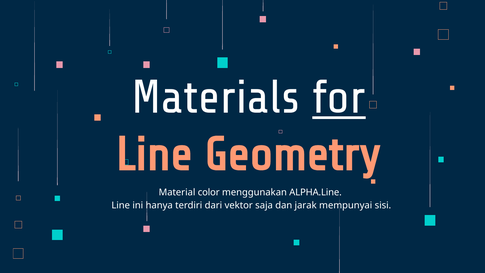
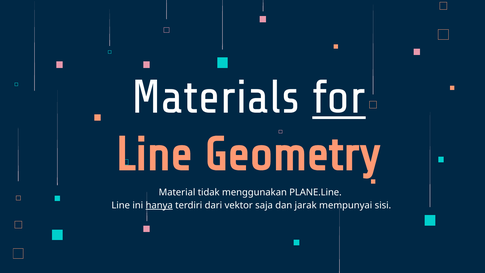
color: color -> tidak (209, 192)
ALPHA.Line: ALPHA.Line -> PLANE.Line (315, 192)
hanya underline: none -> present (159, 205)
